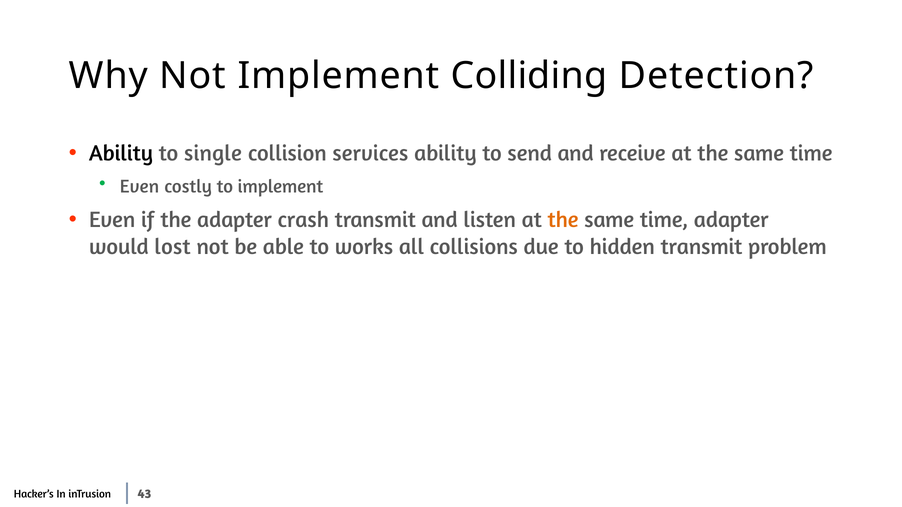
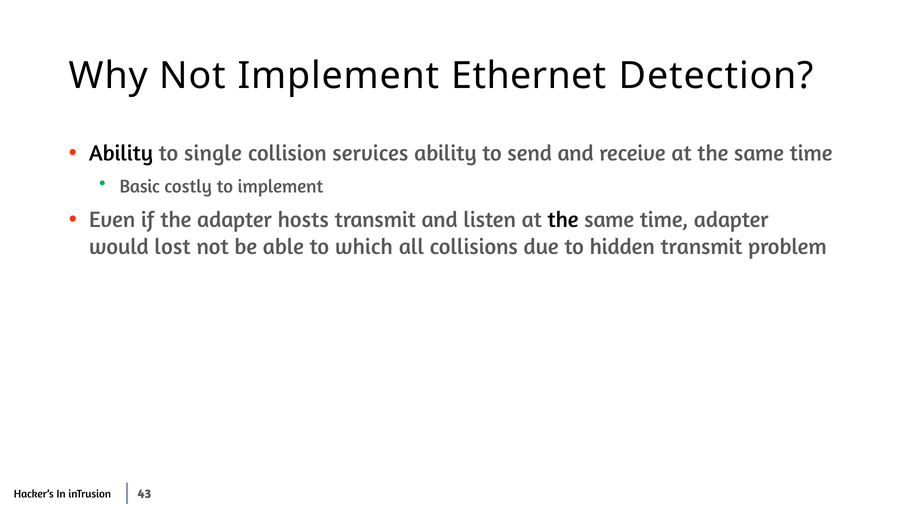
Colliding: Colliding -> Ethernet (529, 76)
Even: Even -> Basic (140, 187)
crash: crash -> hosts (303, 220)
the colour: orange -> black (563, 220)
works: works -> which (364, 247)
